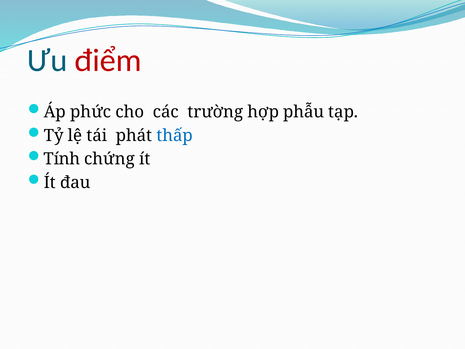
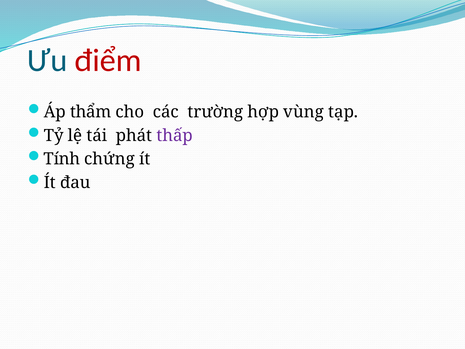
phức: phức -> thẩm (91, 112)
phẫu: phẫu -> vùng (304, 112)
thấp colour: blue -> purple (175, 135)
